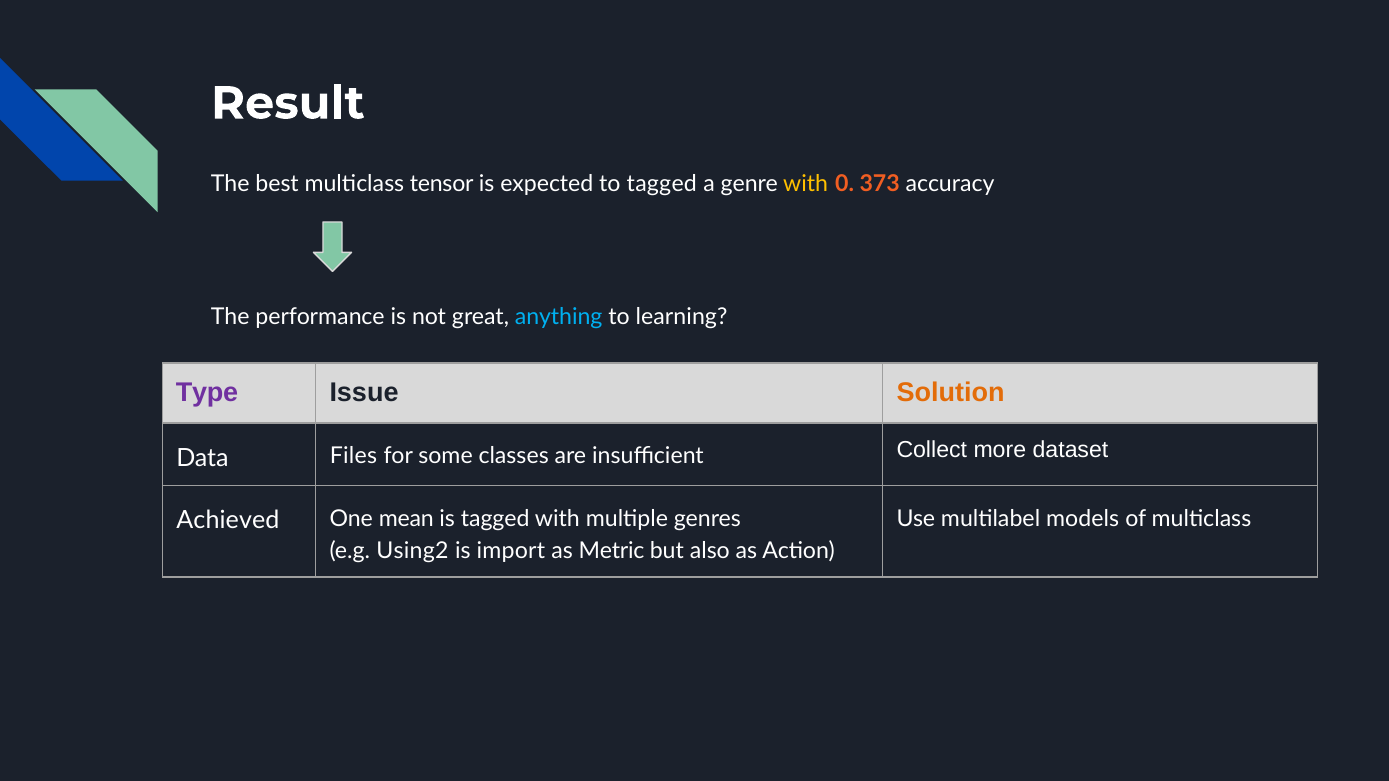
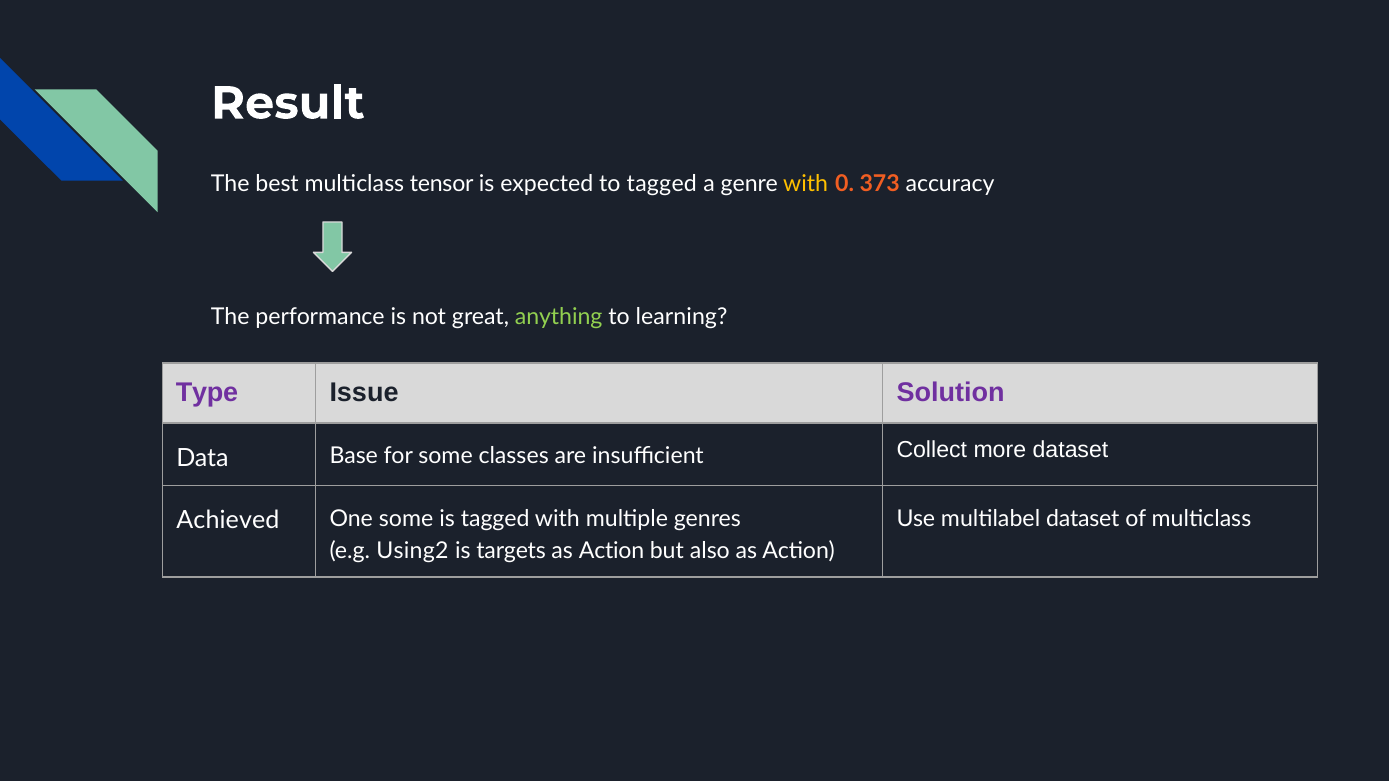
anything colour: light blue -> light green (559, 317)
Solution colour: orange -> purple (951, 393)
Files: Files -> Base (354, 457)
multilabel models: models -> dataset (1083, 519)
One mean: mean -> some (406, 519)
import: import -> targets (511, 551)
Metric: Metric -> Action (612, 551)
